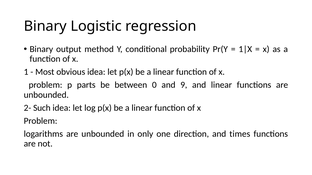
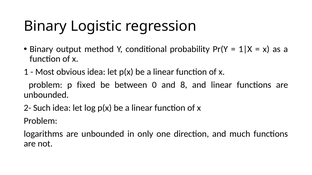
parts: parts -> fixed (86, 85)
9: 9 -> 8 (184, 85)
times: times -> much (240, 134)
